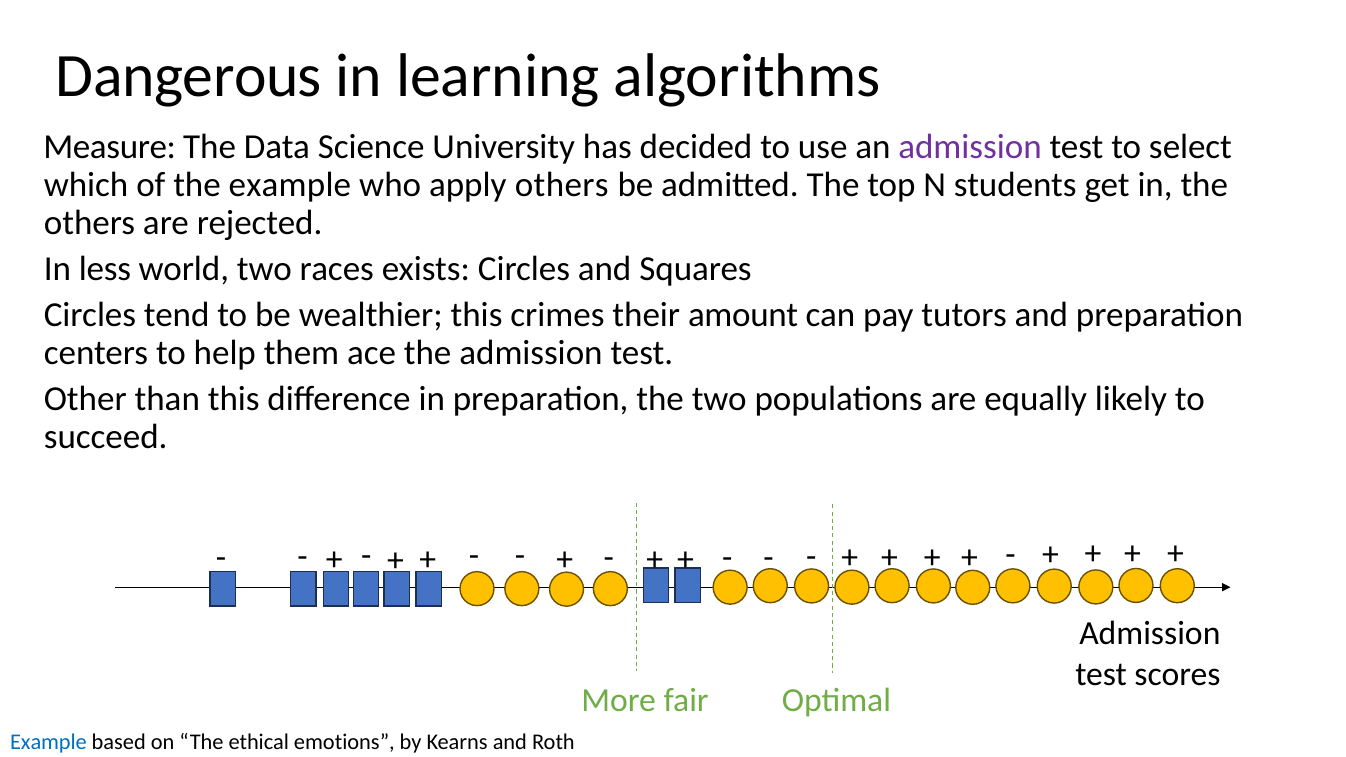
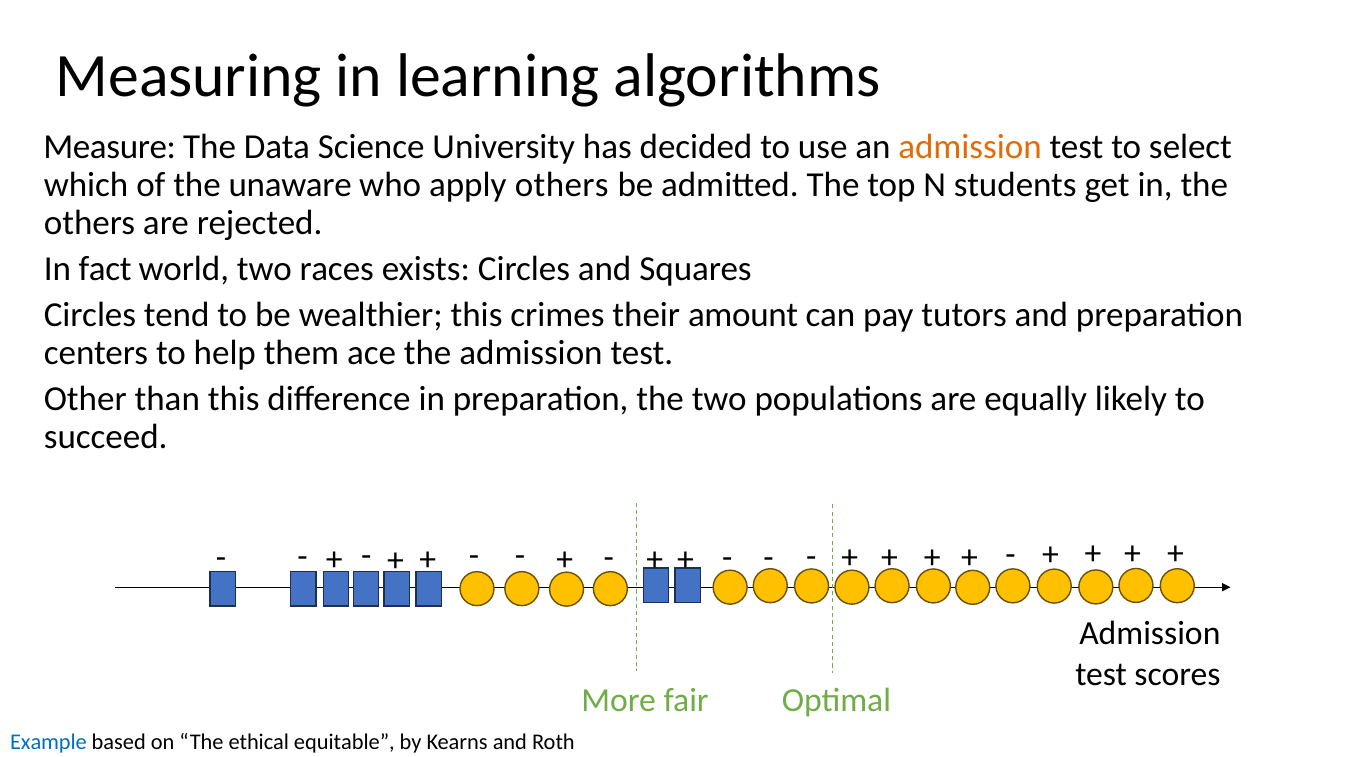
Dangerous: Dangerous -> Measuring (189, 76)
admission colour: purple -> orange (970, 147)
the example: example -> unaware (290, 185)
less: less -> fact (105, 269)
emotions: emotions -> equitable (344, 742)
